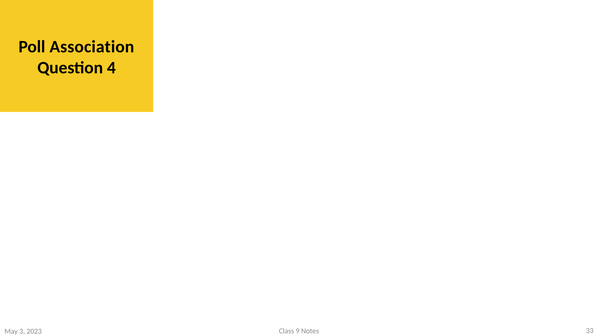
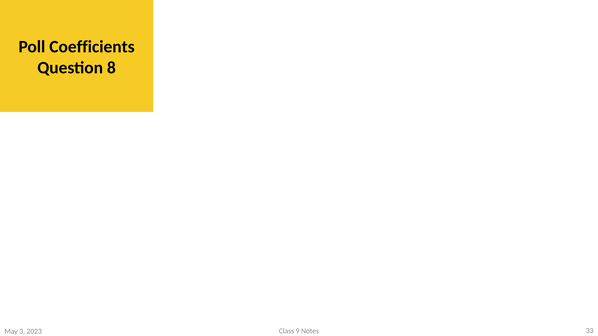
Association: Association -> Coefficients (92, 47)
4: 4 -> 8 (111, 68)
